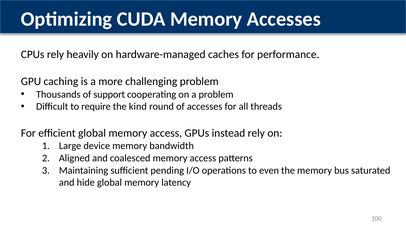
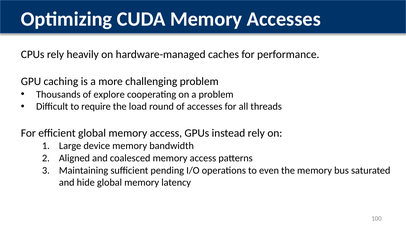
support: support -> explore (109, 94)
kind: kind -> load (138, 106)
